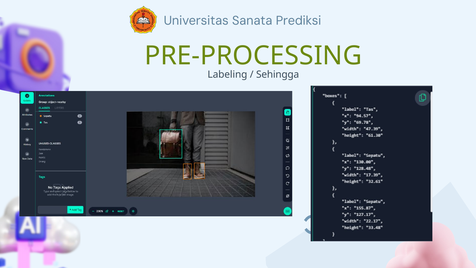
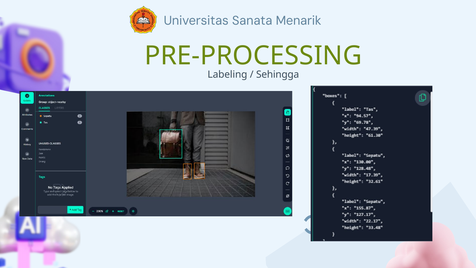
Prediksi: Prediksi -> Menarik (299, 21)
